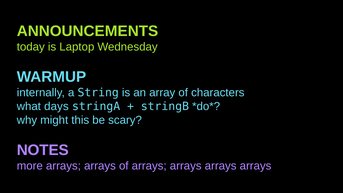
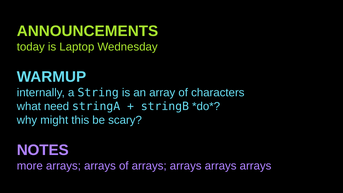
days: days -> need (57, 106)
